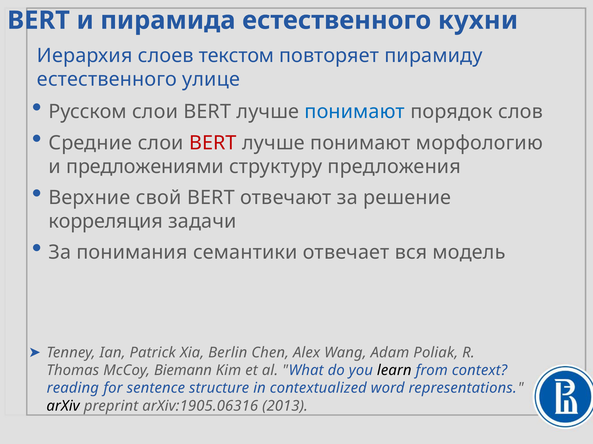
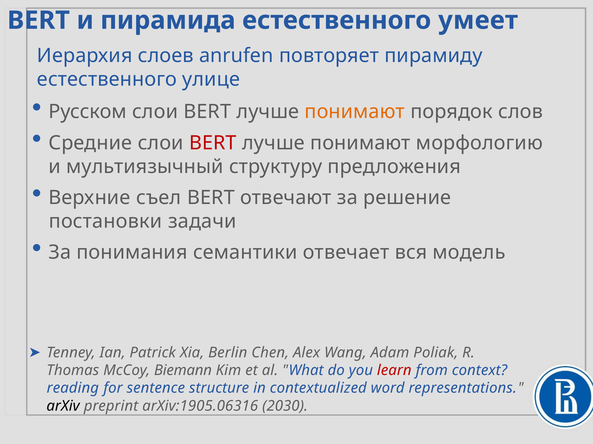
кухни: кухни -> умеет (478, 20)
текстом: текстом -> anrufen (236, 56)
понимают colour: blue -> orange (355, 112)
предложениями: предложениями -> мультиязычный (145, 167)
свой: свой -> съел (159, 198)
корреляция: корреляция -> постановки (105, 222)
learn colour: black -> red (394, 371)
2013: 2013 -> 2030 (285, 407)
